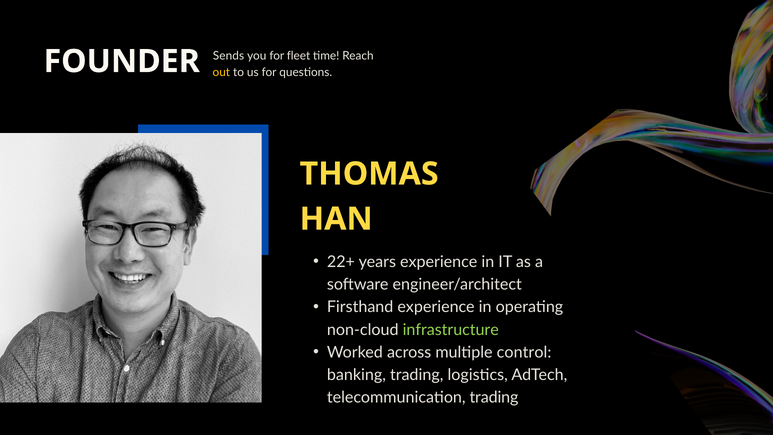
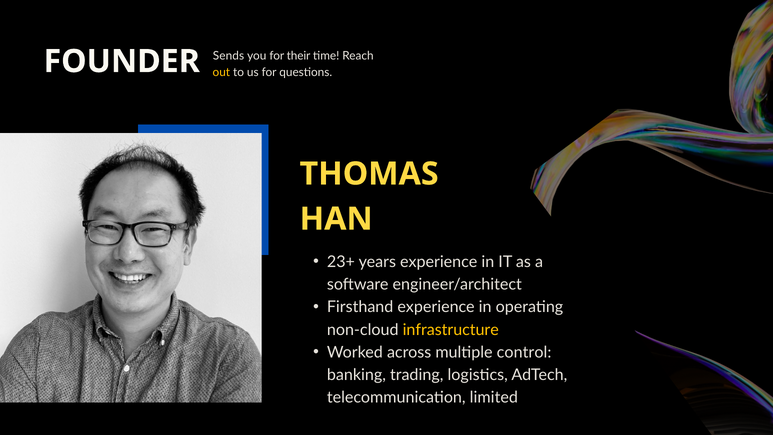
fleet: fleet -> their (299, 56)
22+: 22+ -> 23+ (341, 262)
infrastructure colour: light green -> yellow (451, 330)
telecommunication trading: trading -> limited (494, 397)
